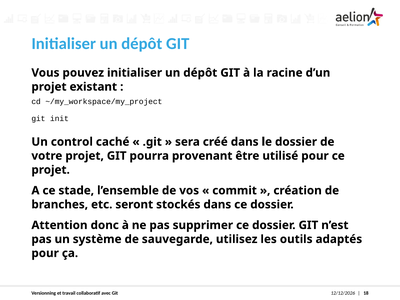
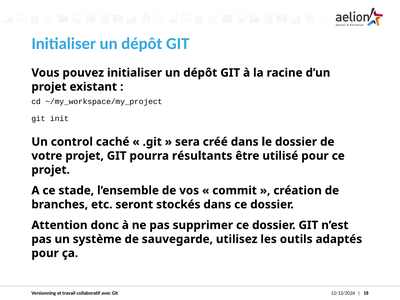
provenant: provenant -> résultants (202, 156)
